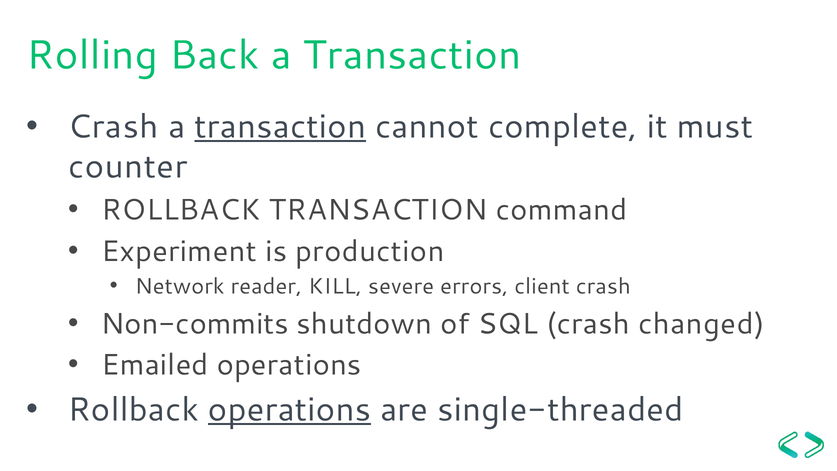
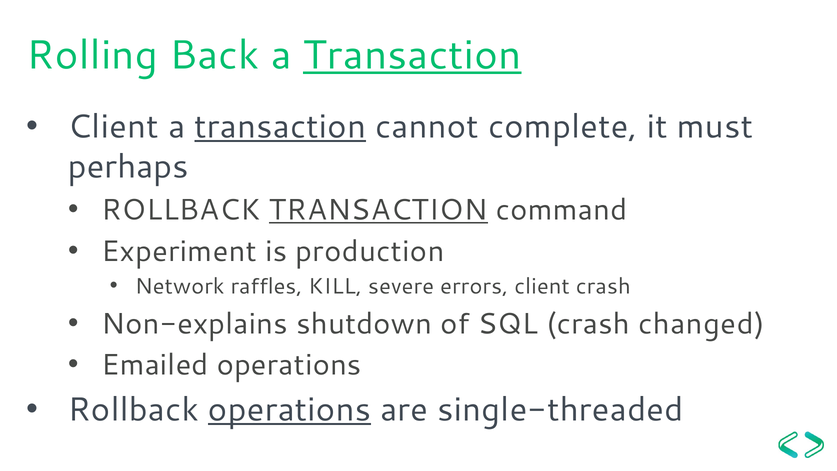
Transaction underline: none -> present (412, 55)
Crash: Crash -> Client (113, 127)
counter: counter -> perhaps (128, 167)
TRANSACTION underline: none -> present (378, 210)
reader: reader -> raffles (266, 286)
Non-commits: Non-commits -> Non-explains (195, 324)
